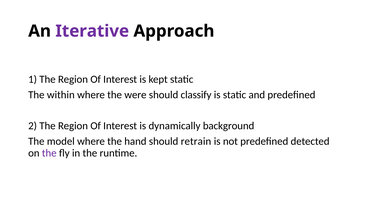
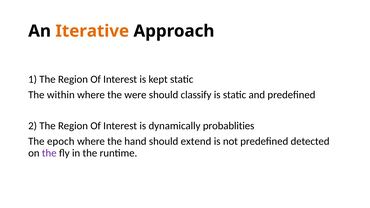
Iterative colour: purple -> orange (92, 31)
background: background -> probablities (229, 126)
model: model -> epoch (61, 141)
retrain: retrain -> extend (196, 141)
